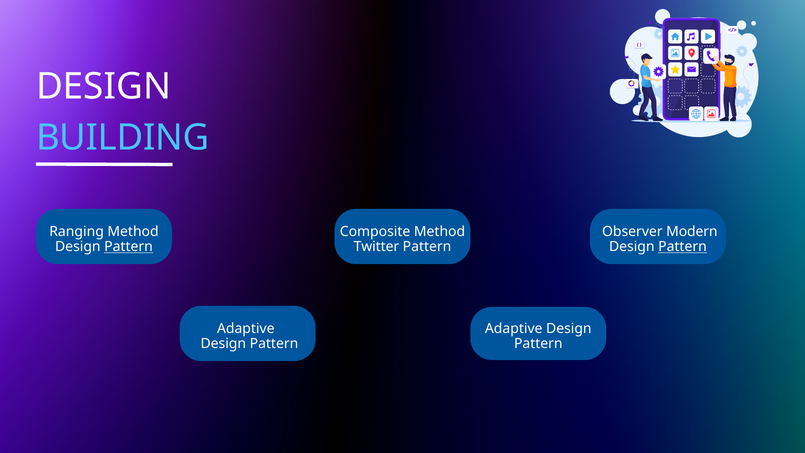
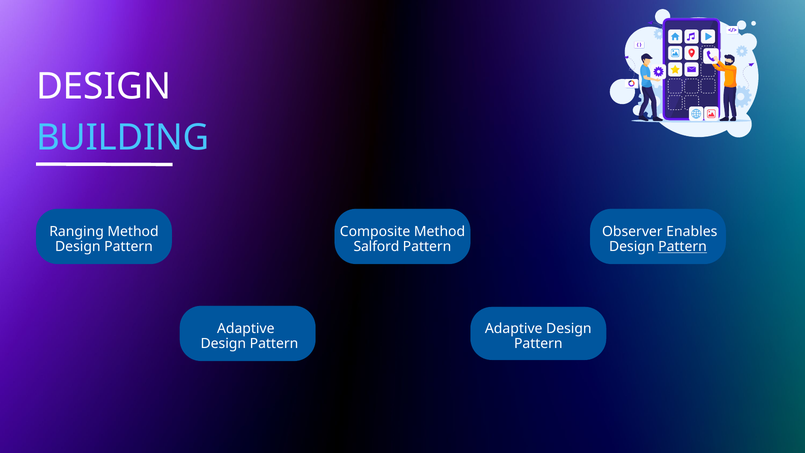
Modern: Modern -> Enables (692, 231)
Pattern underline: present -> none (129, 247)
Twitter: Twitter -> Salford (376, 247)
